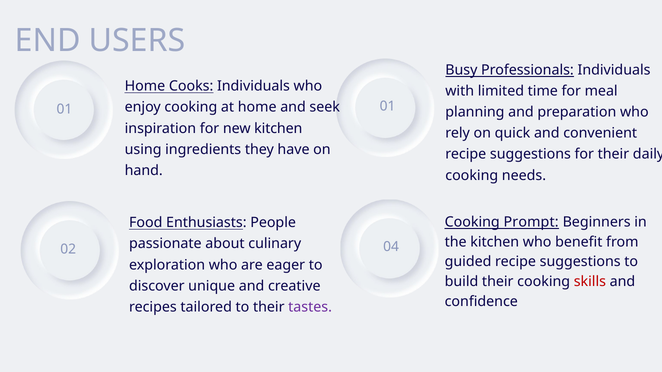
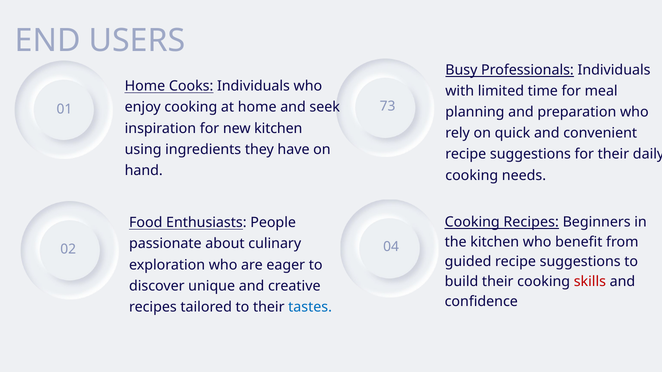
01 01: 01 -> 73 (388, 106)
Cooking Prompt: Prompt -> Recipes (531, 222)
tastes colour: purple -> blue (310, 307)
